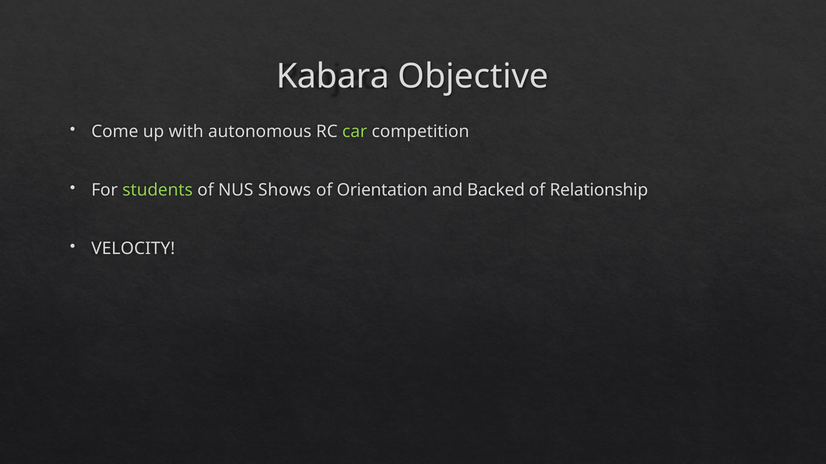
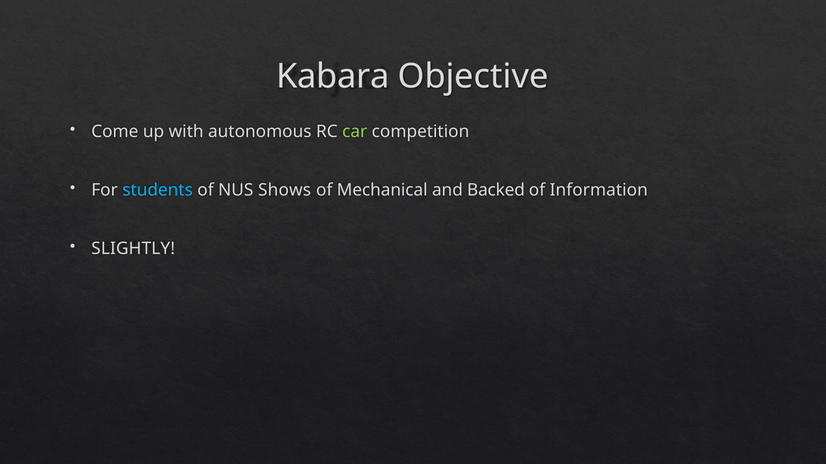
students colour: light green -> light blue (158, 191)
Orientation: Orientation -> Mechanical (382, 191)
Relationship: Relationship -> Information (599, 191)
VELOCITY: VELOCITY -> SLIGHTLY (133, 249)
